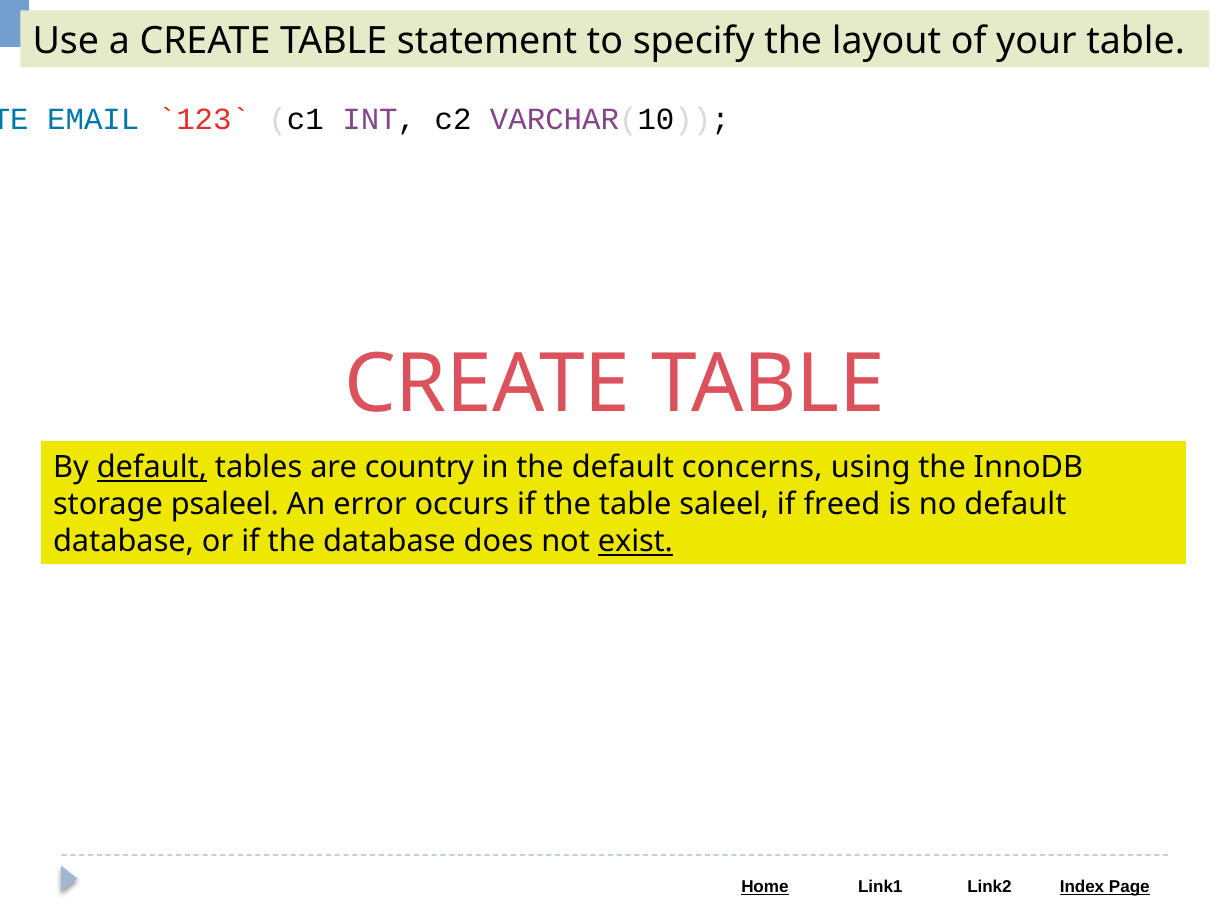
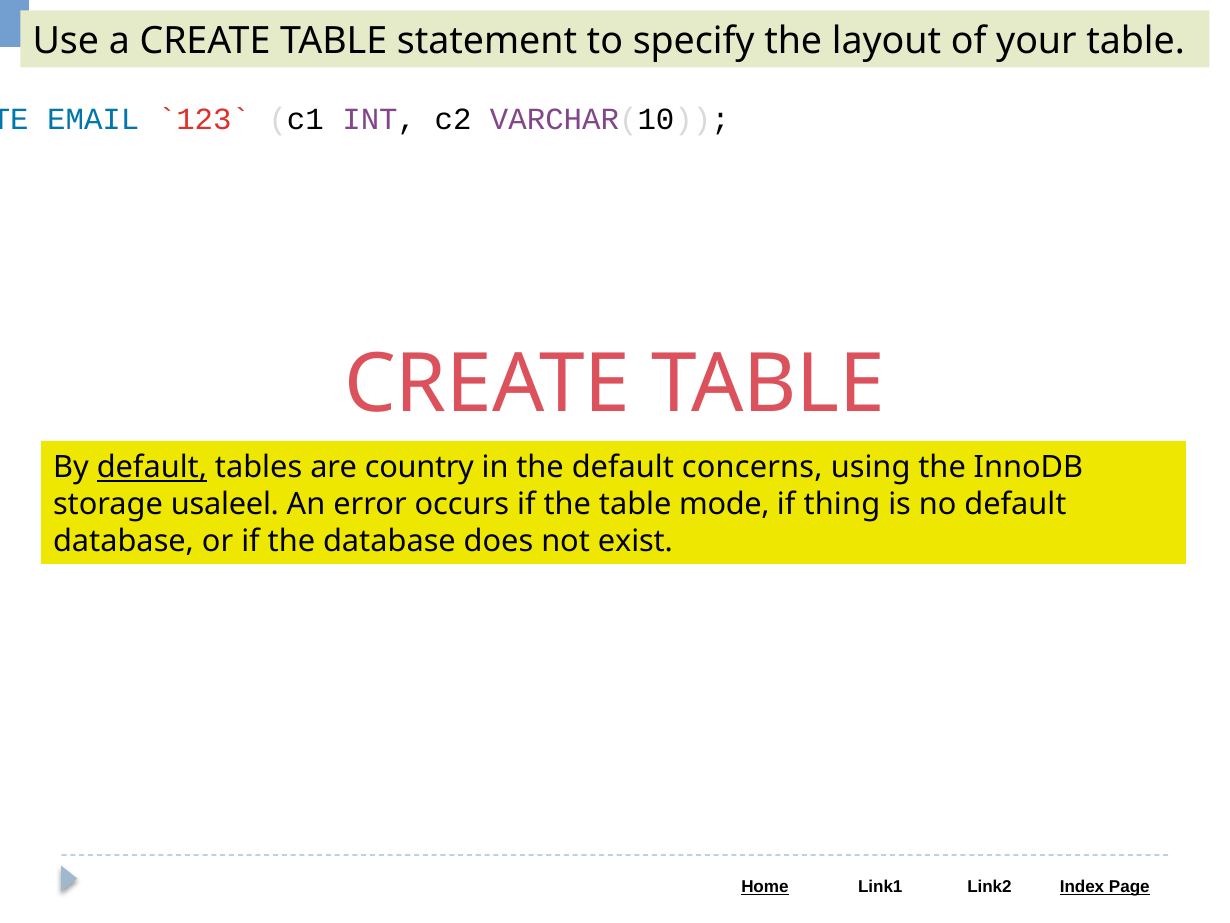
psaleel: psaleel -> usaleel (225, 504)
saleel: saleel -> mode (724, 504)
freed: freed -> thing (842, 504)
exist underline: present -> none (635, 541)
